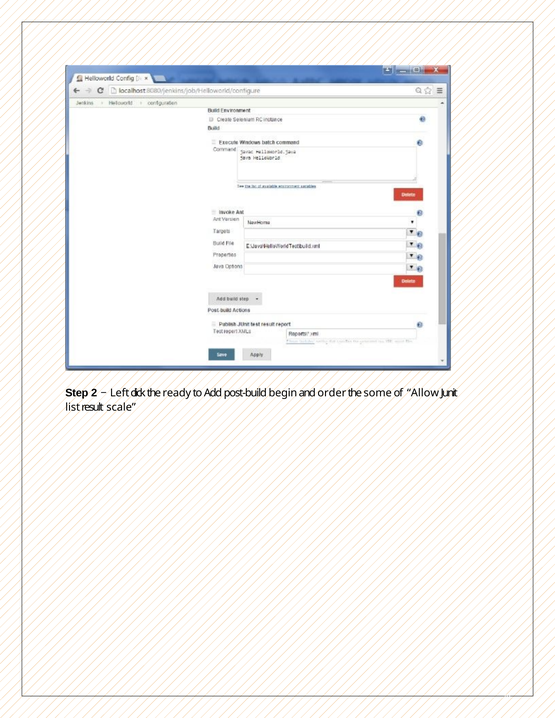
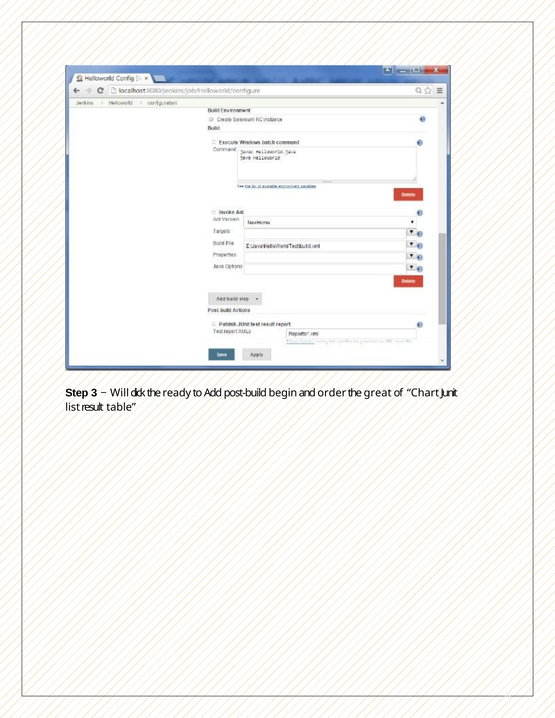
2: 2 -> 3 (94, 393)
Left: Left -> Will (120, 393)
some: some -> great (378, 393)
Allow: Allow -> Chart (423, 393)
scale: scale -> table (121, 407)
